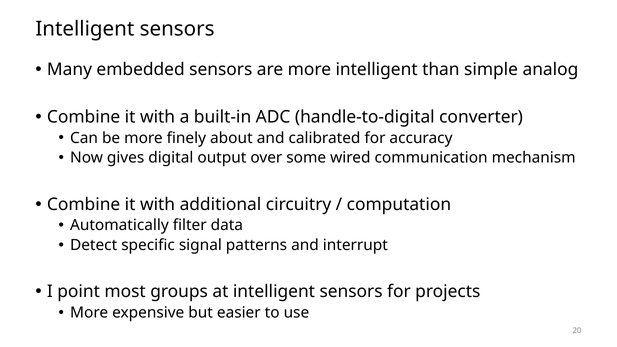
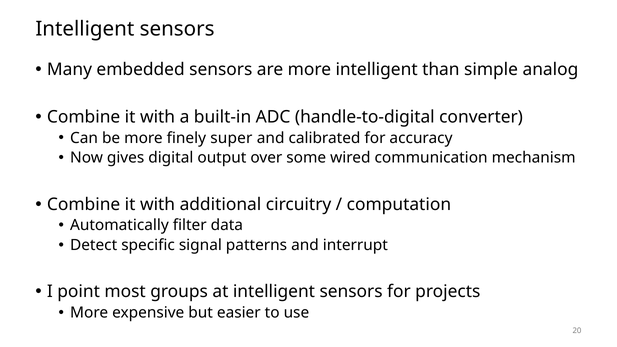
about: about -> super (231, 138)
